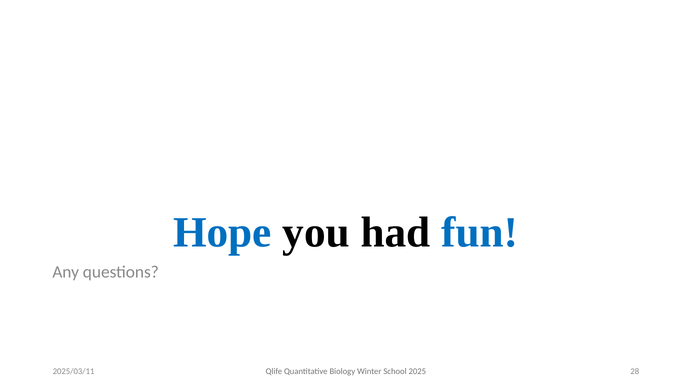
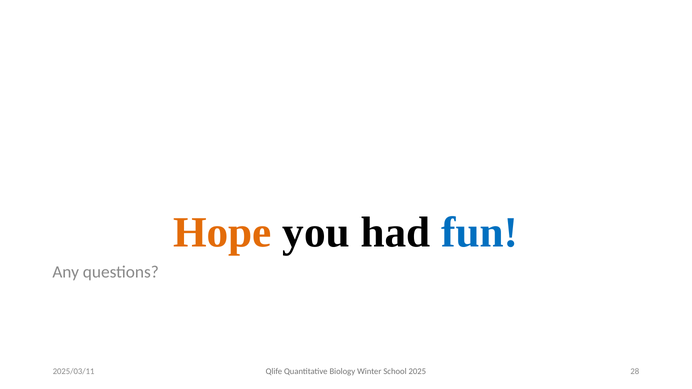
Hope colour: blue -> orange (222, 233)
